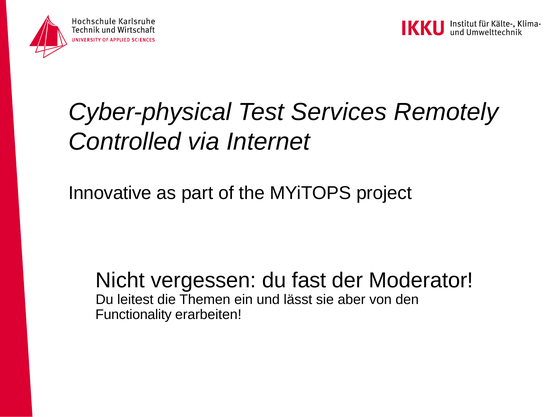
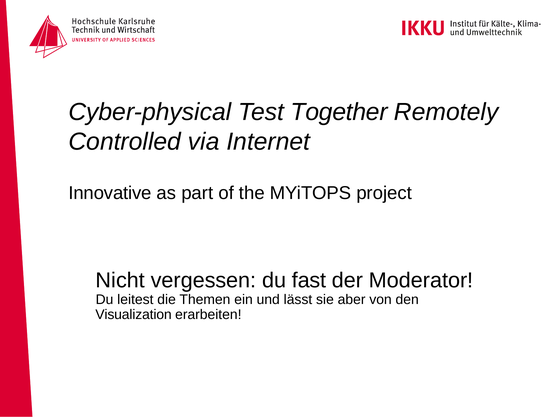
Services: Services -> Together (339, 112)
Functionality: Functionality -> Visualization (134, 315)
